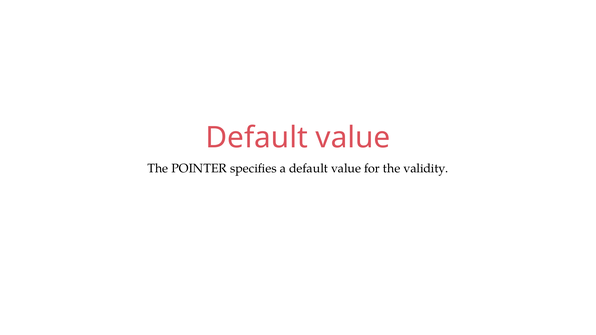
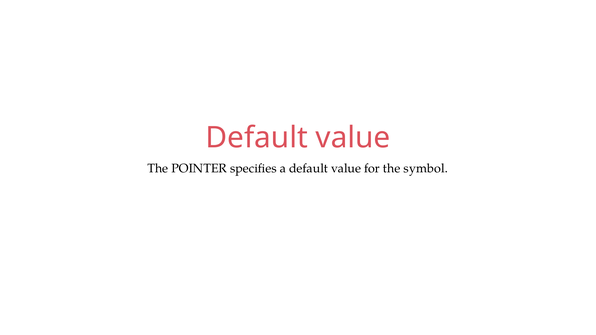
validity: validity -> symbol (426, 168)
